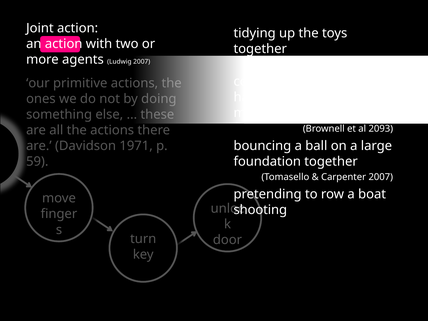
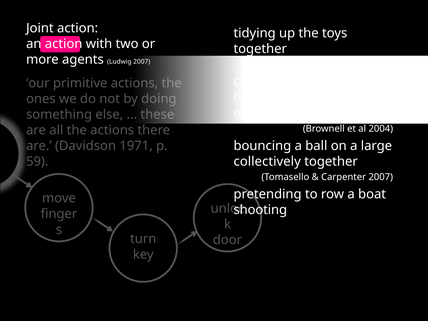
2093: 2093 -> 2004 (381, 129)
foundation: foundation -> collectively (267, 161)
